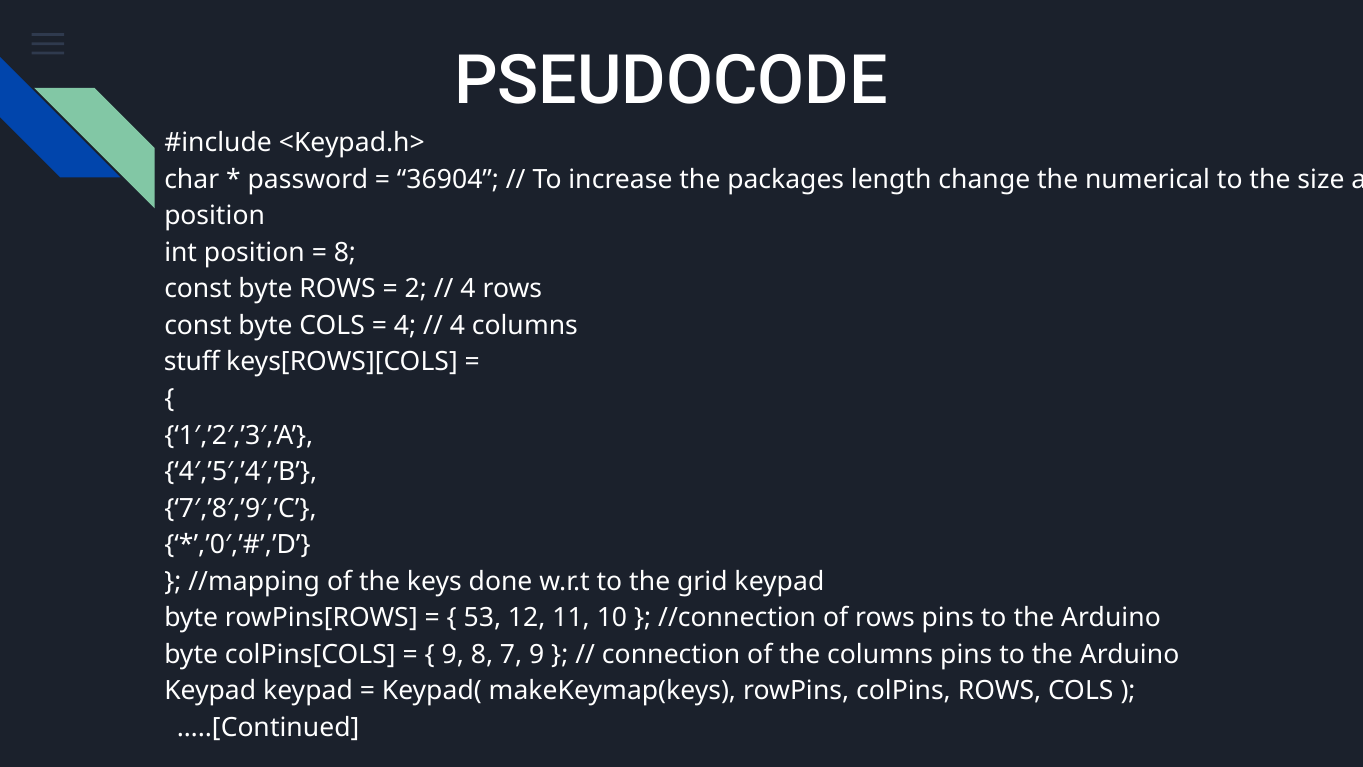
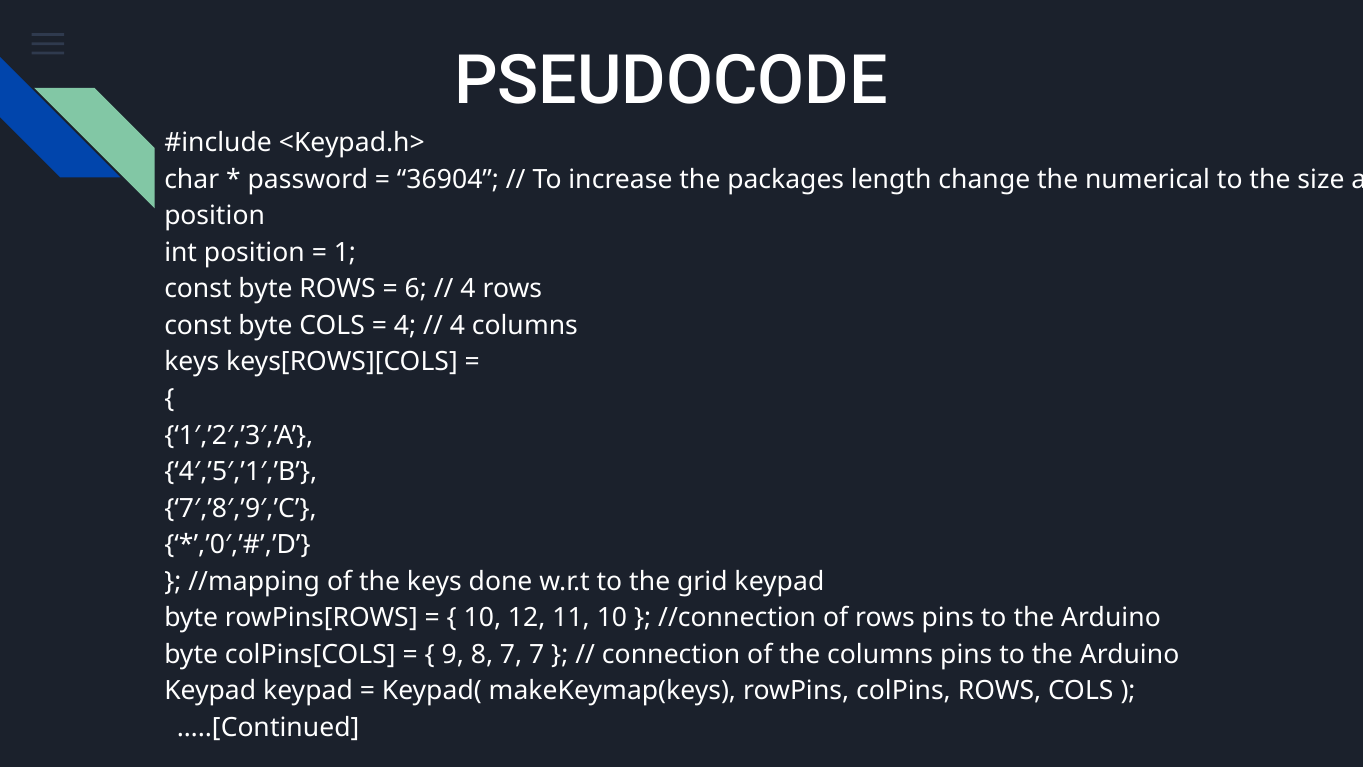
8: 8 -> 1 (345, 252)
2: 2 -> 6 (416, 289)
stuff: stuff -> keys (192, 362)
4′,’5′,’4′,’B: 4′,’5′,’4′,’B -> 4′,’5′,’1′,’B (241, 472)
53: 53 -> 10 (482, 618)
7 9: 9 -> 7 (537, 654)
